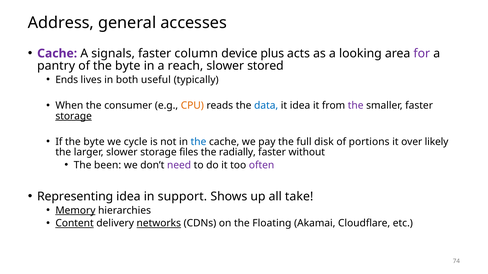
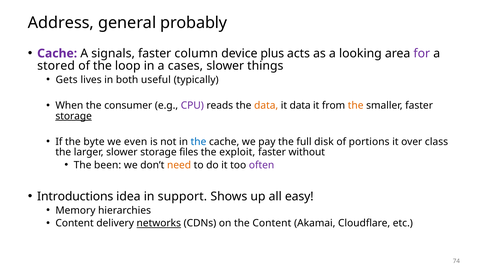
accesses: accesses -> probably (194, 23)
pantry: pantry -> stored (56, 66)
of the byte: byte -> loop (128, 66)
reach: reach -> cases (185, 66)
stored: stored -> things (265, 66)
Ends: Ends -> Gets (67, 80)
CPU colour: orange -> purple (192, 106)
data colour: blue -> orange (266, 106)
it idea: idea -> data (300, 106)
the colour: purple -> orange (356, 106)
cycle: cycle -> even (136, 142)
likely: likely -> class (436, 142)
radially: radially -> exploit (237, 152)
need colour: purple -> orange (179, 165)
Representing: Representing -> Introductions (75, 197)
take: take -> easy (299, 197)
Memory underline: present -> none (75, 211)
Content underline: present -> none (75, 224)
the Floating: Floating -> Content (272, 224)
